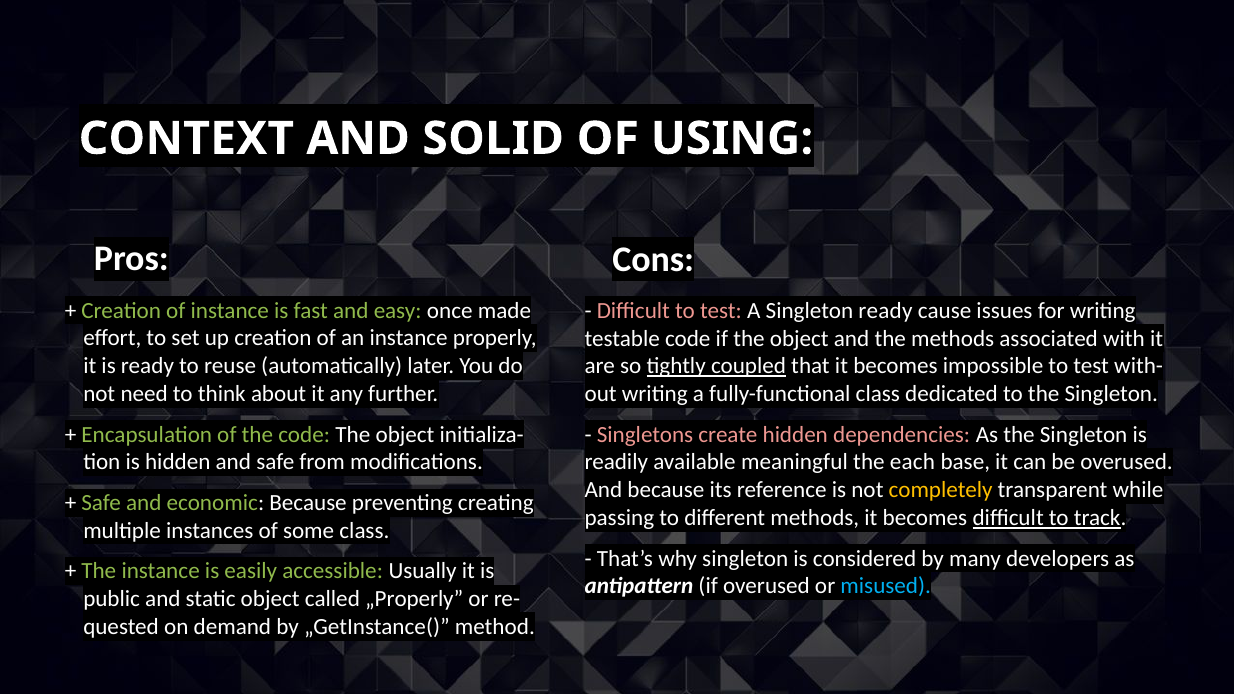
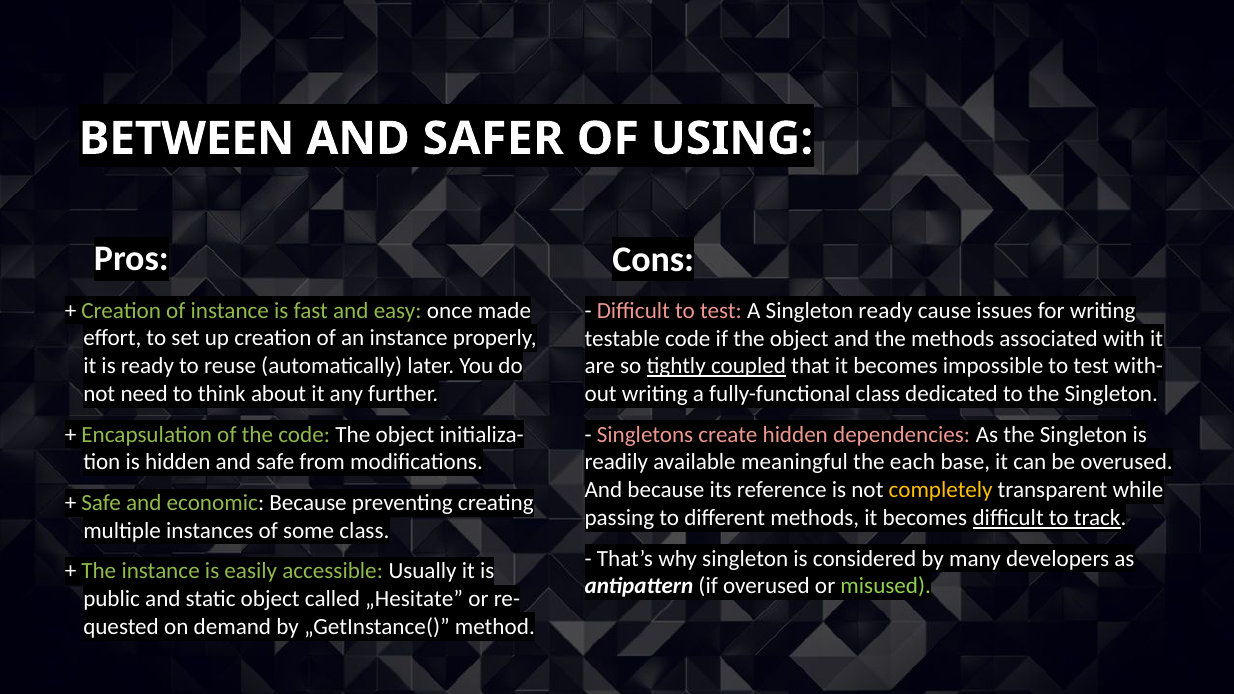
CONTEXT: CONTEXT -> BETWEEN (187, 139)
SOLID: SOLID -> SAFER (493, 139)
misused colour: light blue -> light green (886, 586)
„Properly: „Properly -> „Hesitate (414, 599)
